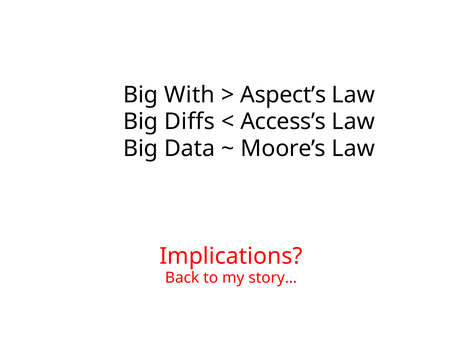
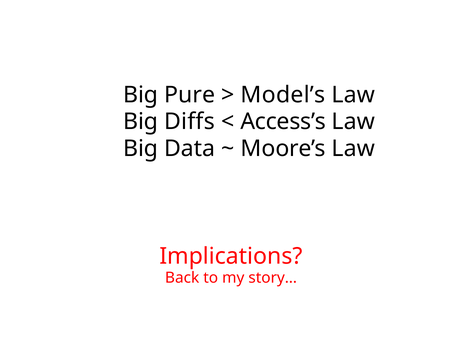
With: With -> Pure (190, 95)
Aspect’s: Aspect’s -> Model’s (283, 95)
